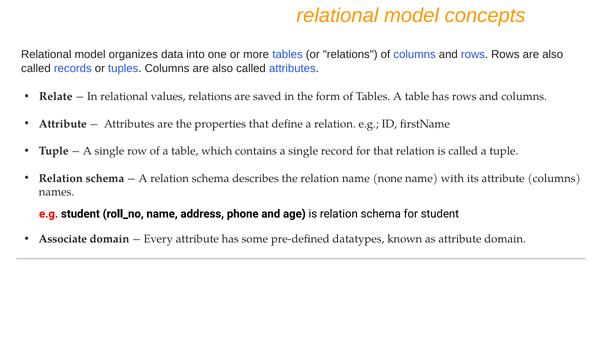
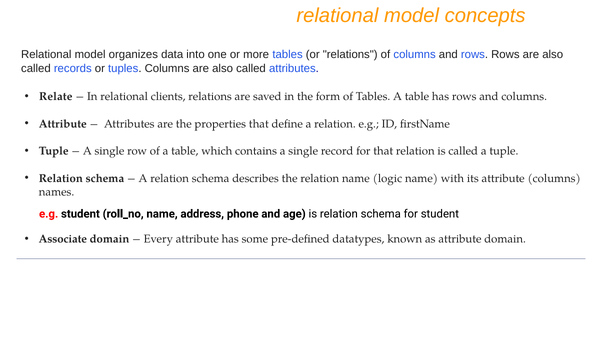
values: values -> clients (168, 96)
none: none -> logic (387, 178)
